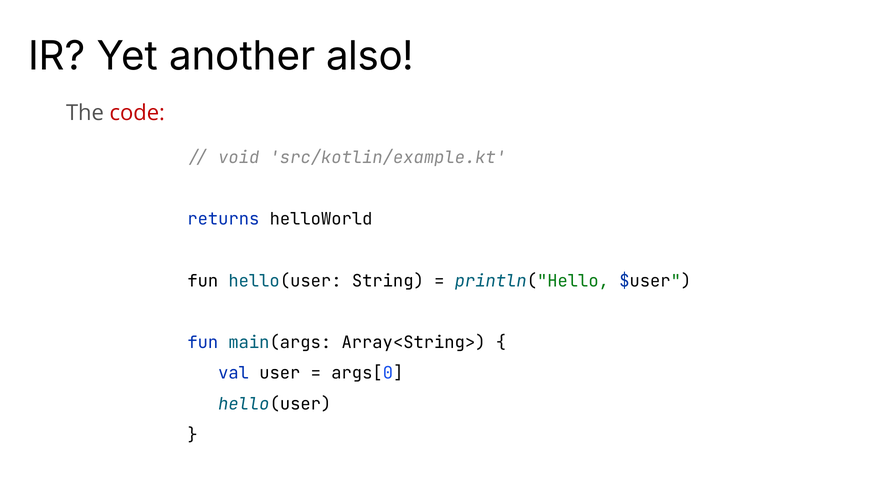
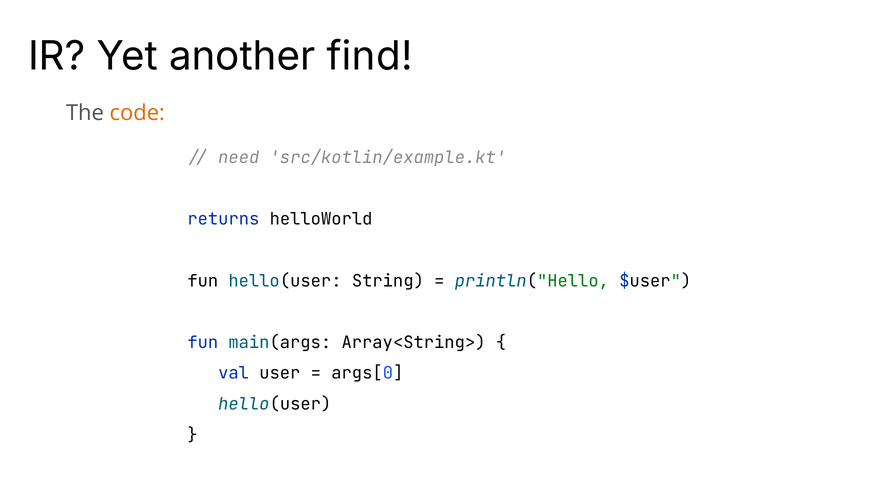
also: also -> find (370, 57)
code colour: red -> orange (137, 113)
void: void -> need (239, 158)
